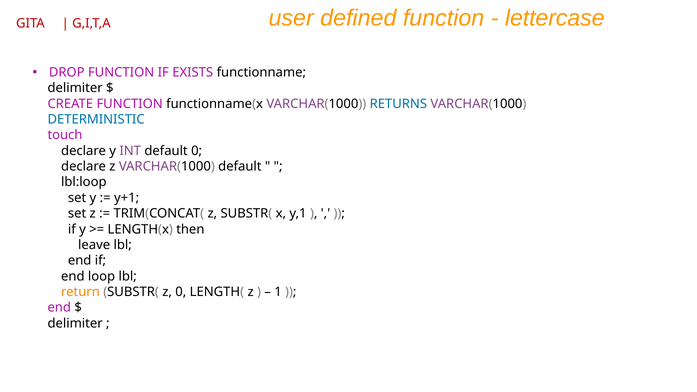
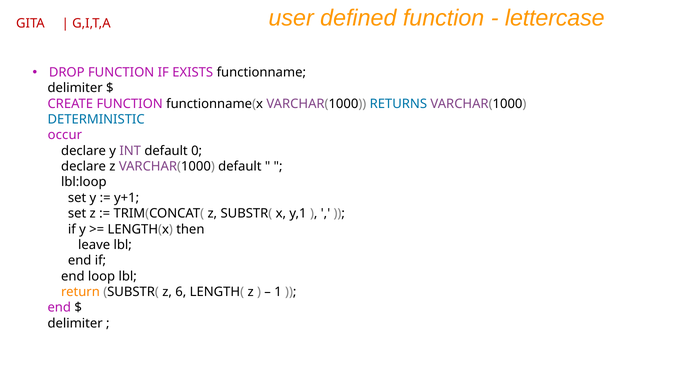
touch: touch -> occur (65, 135)
z 0: 0 -> 6 (181, 292)
